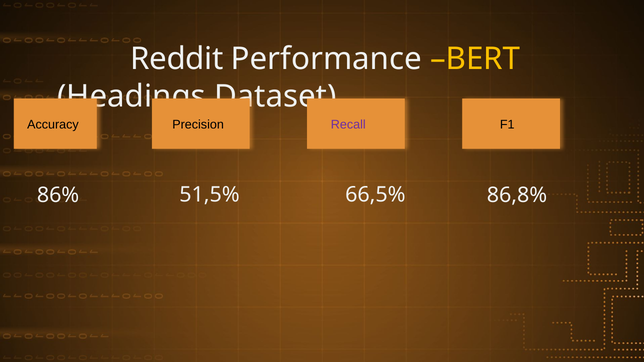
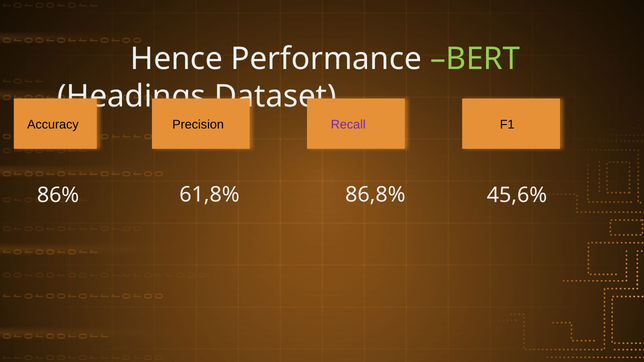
Reddit: Reddit -> Hence (177, 59)
BERT colour: yellow -> light green (475, 59)
51,5%: 51,5% -> 61,8% (209, 195)
66,5%: 66,5% -> 86,8% (375, 195)
86,8%: 86,8% -> 45,6% (517, 195)
